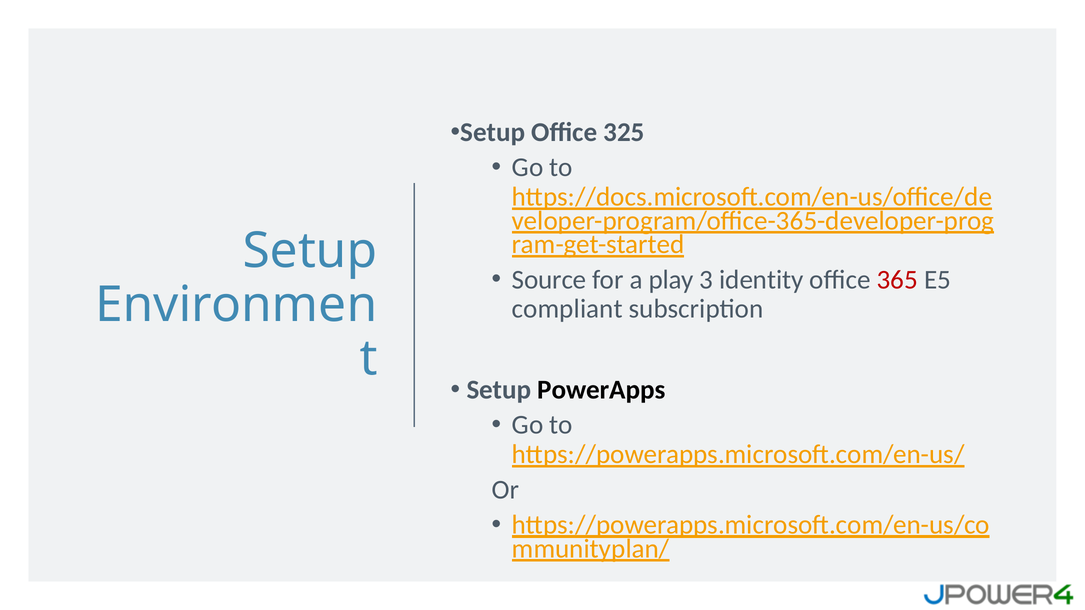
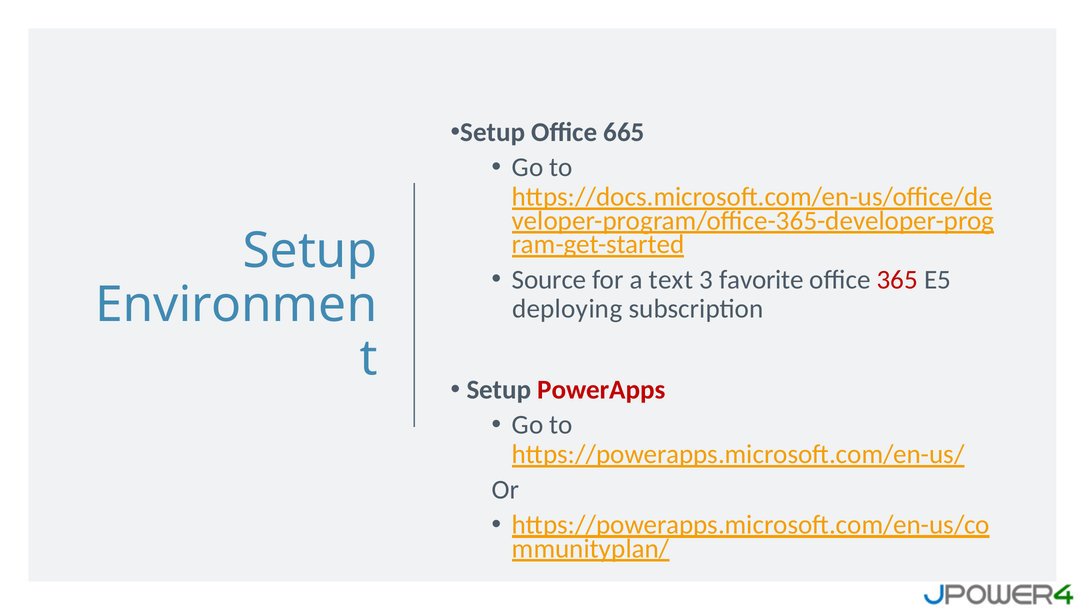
325: 325 -> 665 (624, 132)
play: play -> text (671, 280)
identity: identity -> favorite (761, 280)
compliant: compliant -> deploying (567, 309)
PowerApps colour: black -> red (601, 390)
